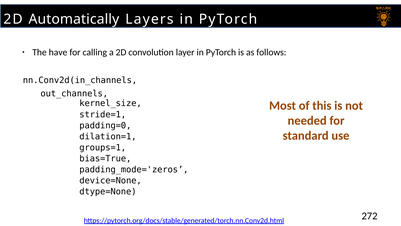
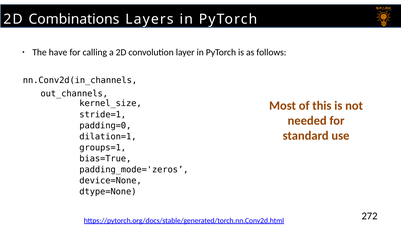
Automatically: Automatically -> Combinations (74, 19)
